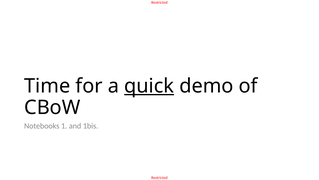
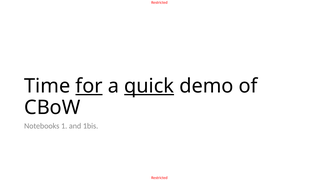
for underline: none -> present (89, 86)
